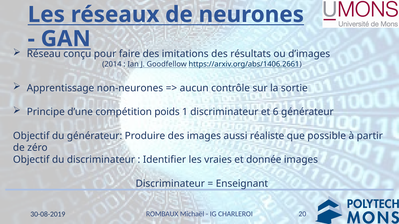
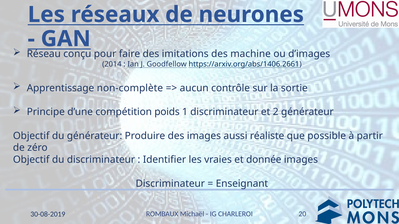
résultats: résultats -> machine (251, 54)
non-neurones: non-neurones -> non-complète (130, 88)
6: 6 -> 2 (276, 112)
